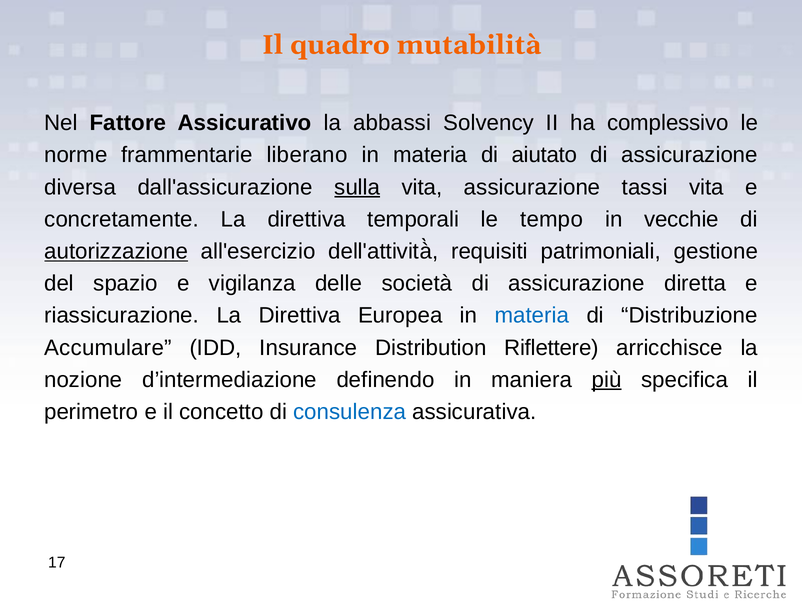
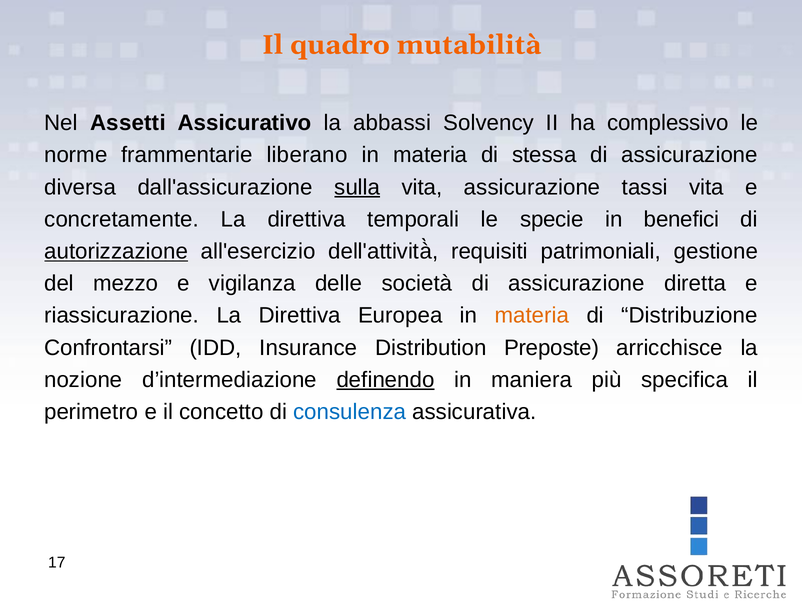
Fattore: Fattore -> Assetti (128, 123)
aiutato: aiutato -> stessa (544, 155)
tempo: tempo -> specie (552, 219)
vecchie: vecchie -> benefici (682, 219)
spazio: spazio -> mezzo (126, 283)
materia colour: blue -> orange (532, 315)
Accumulare: Accumulare -> Confrontarsi (108, 347)
Riflettere: Riflettere -> Preposte (552, 347)
definendo underline: none -> present (386, 379)
più underline: present -> none (607, 379)
